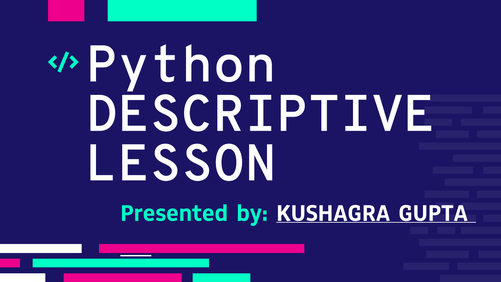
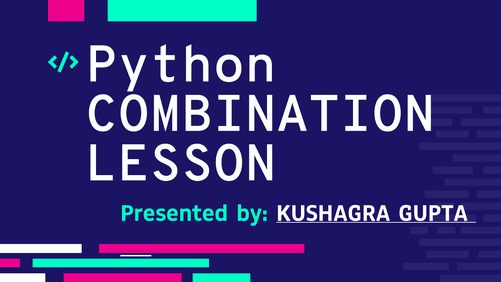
DESCRIPTIVE: DESCRIPTIVE -> COMBINATION (261, 114)
